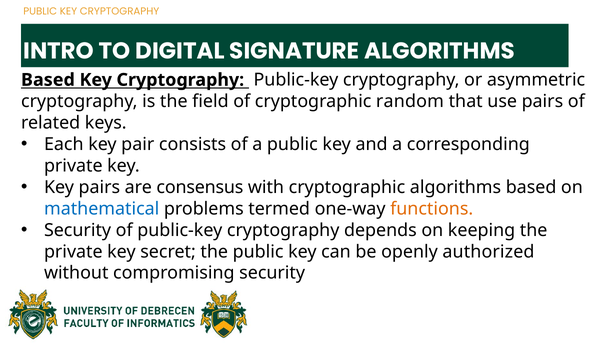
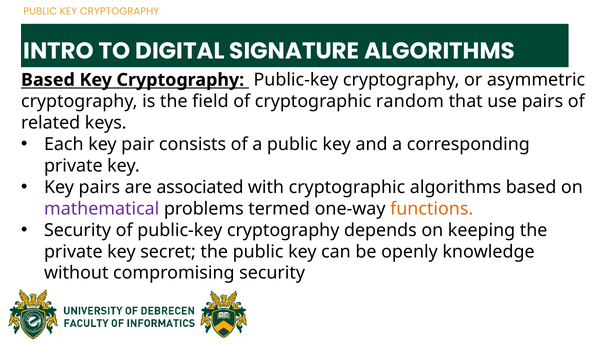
consensus: consensus -> associated (200, 187)
mathematical colour: blue -> purple (102, 209)
authorized: authorized -> knowledge (489, 251)
